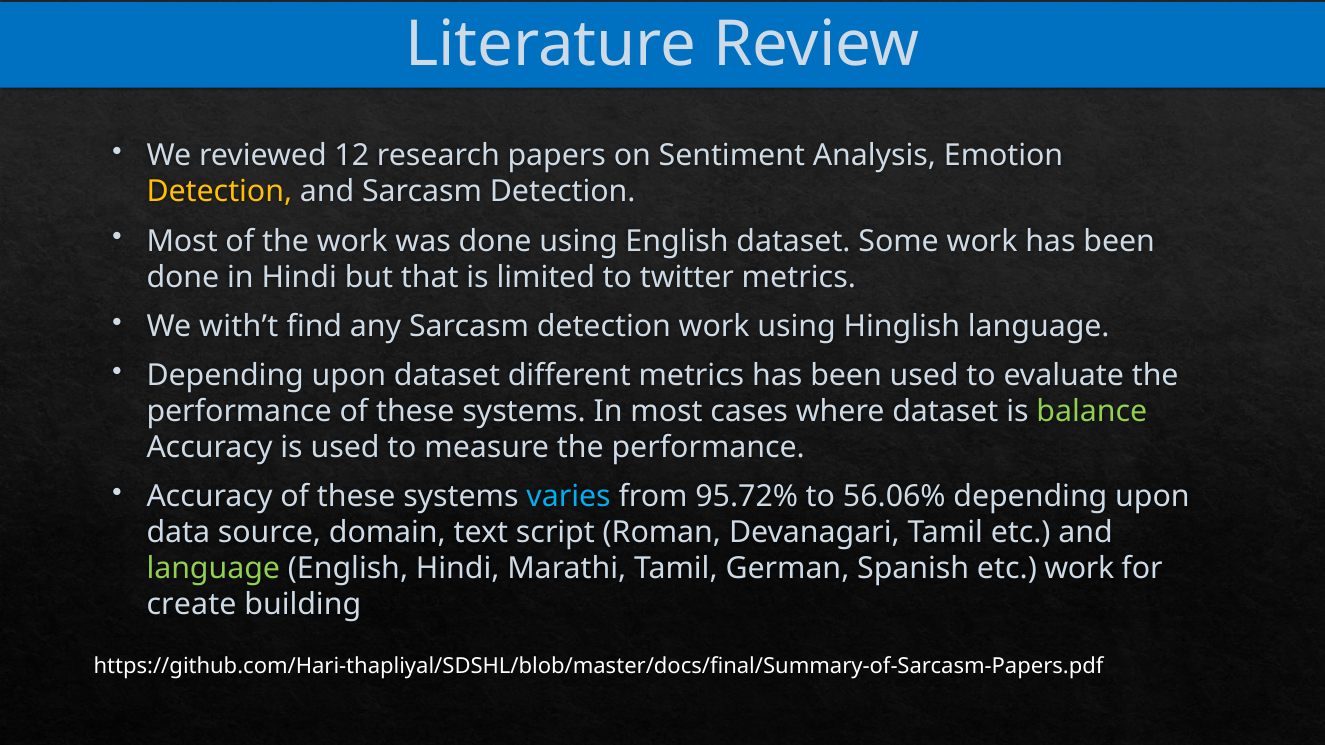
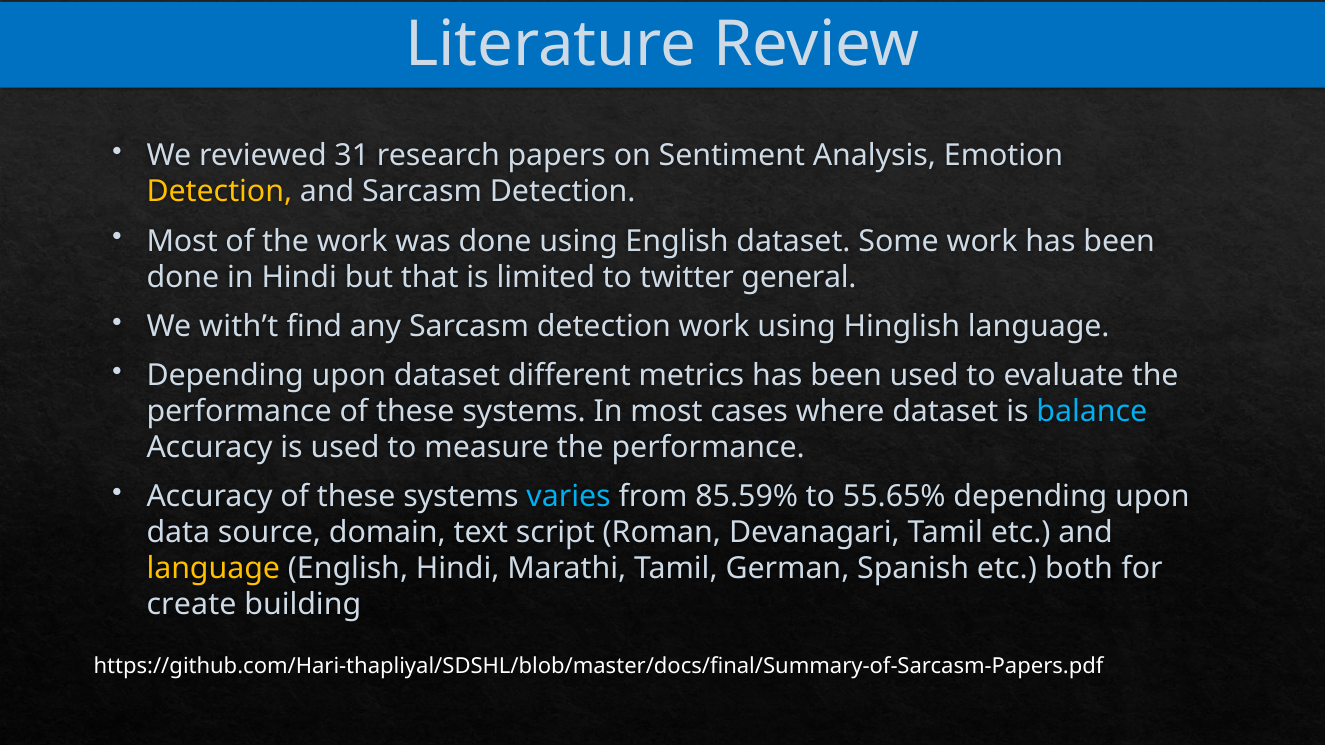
12: 12 -> 31 (352, 156)
twitter metrics: metrics -> general (799, 277)
balance colour: light green -> light blue (1092, 412)
95.72%: 95.72% -> 85.59% (747, 497)
56.06%: 56.06% -> 55.65% (894, 497)
language colour: light green -> yellow (213, 569)
etc work: work -> both (1079, 569)
